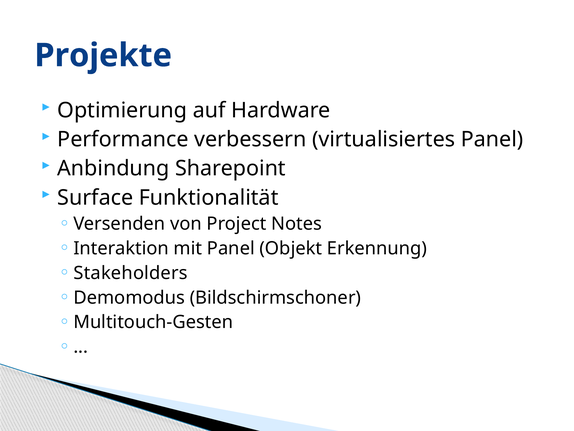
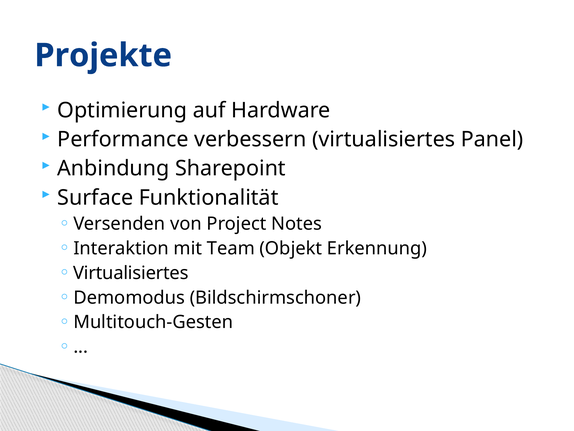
mit Panel: Panel -> Team (231, 248)
Stakeholders: Stakeholders -> Virtualisiertes (131, 273)
